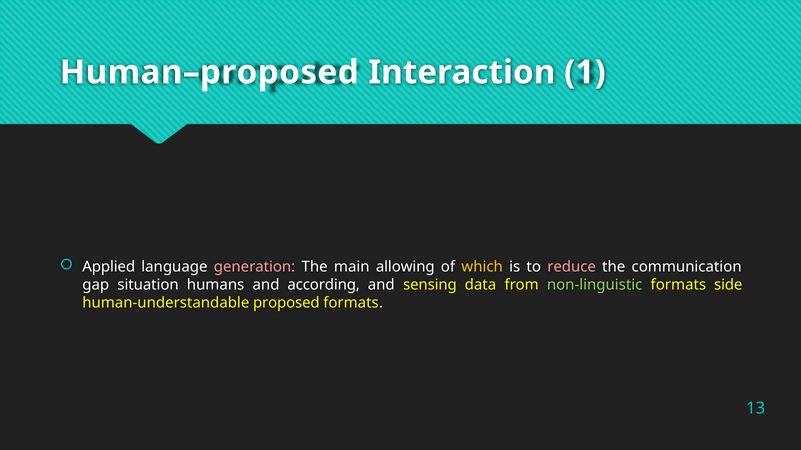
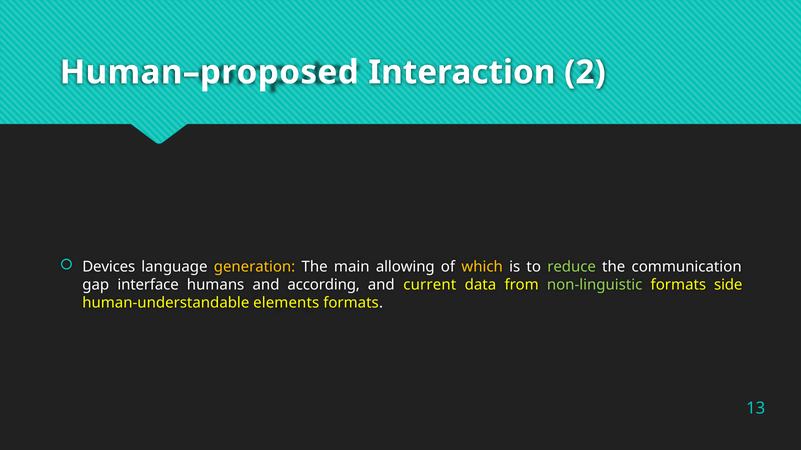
1: 1 -> 2 (585, 72)
Applied: Applied -> Devices (109, 267)
generation colour: pink -> yellow (255, 267)
reduce colour: pink -> light green (572, 267)
situation: situation -> interface (148, 285)
sensing: sensing -> current (430, 285)
proposed: proposed -> elements (286, 303)
